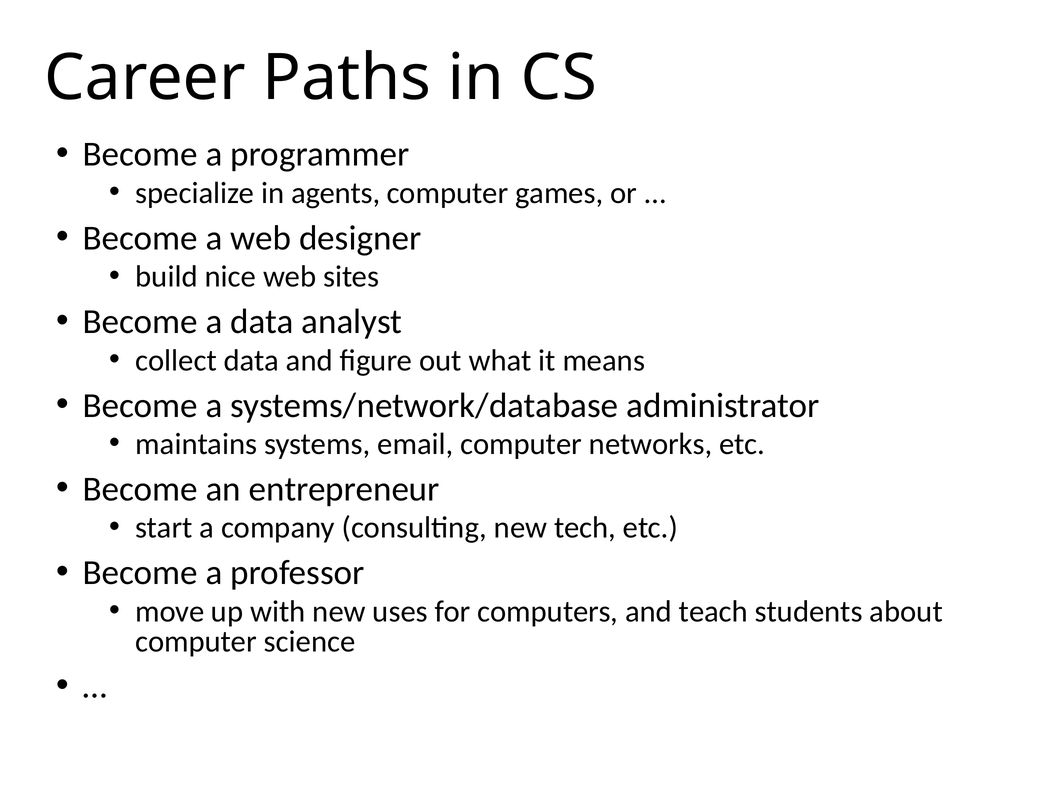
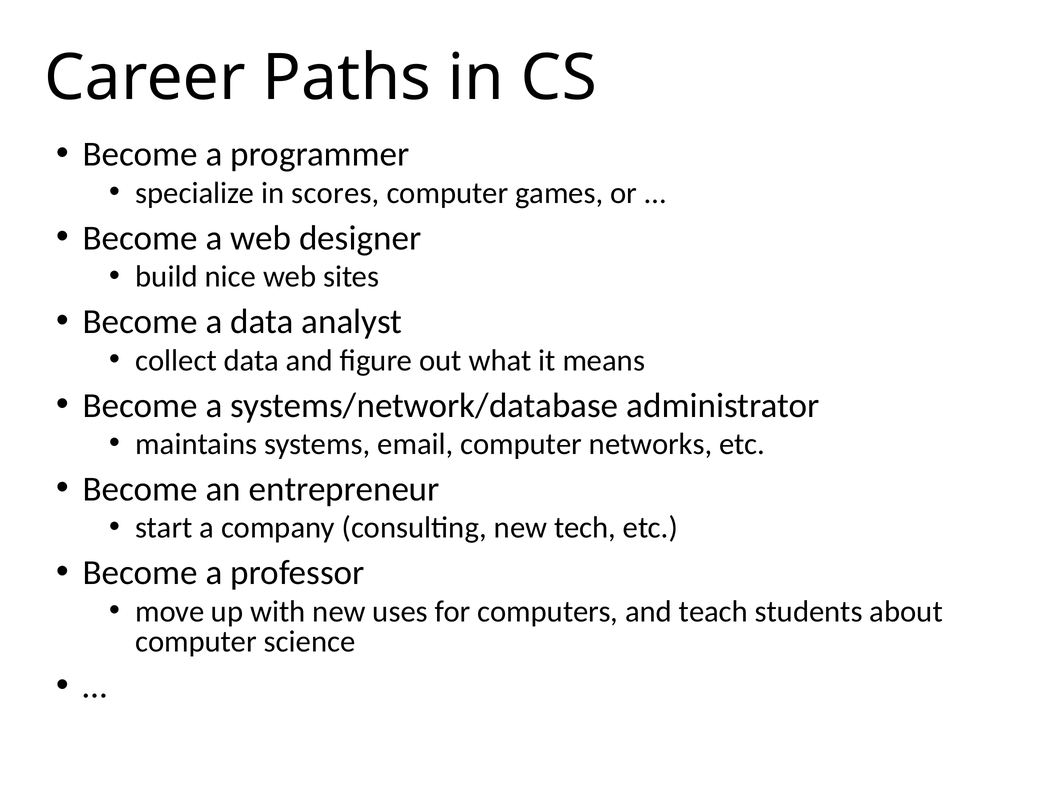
agents: agents -> scores (335, 193)
